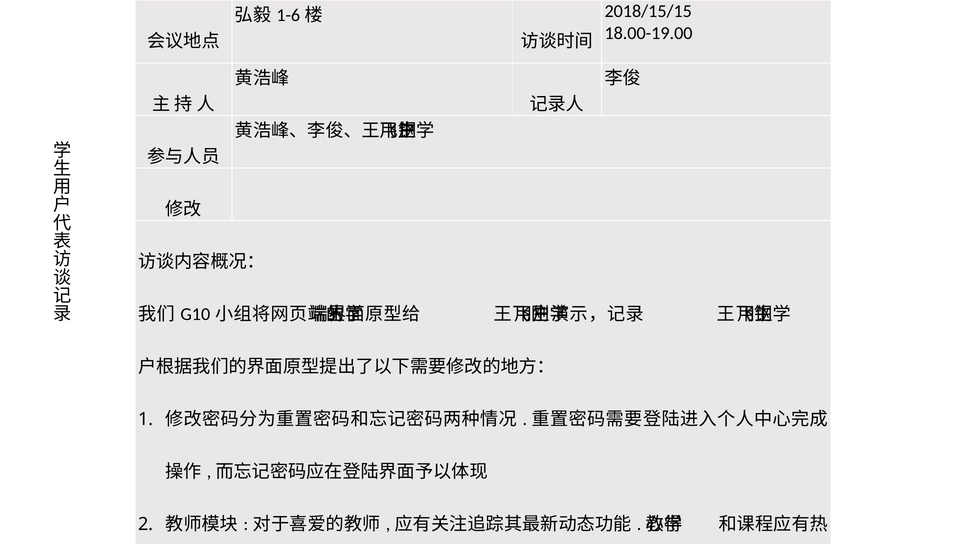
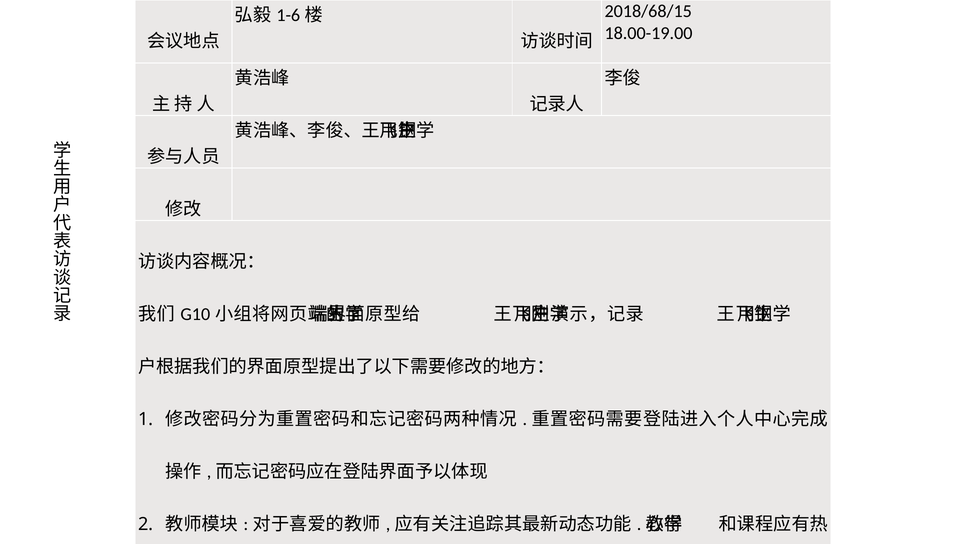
2018/15/15: 2018/15/15 -> 2018/68/15 (648, 11)
